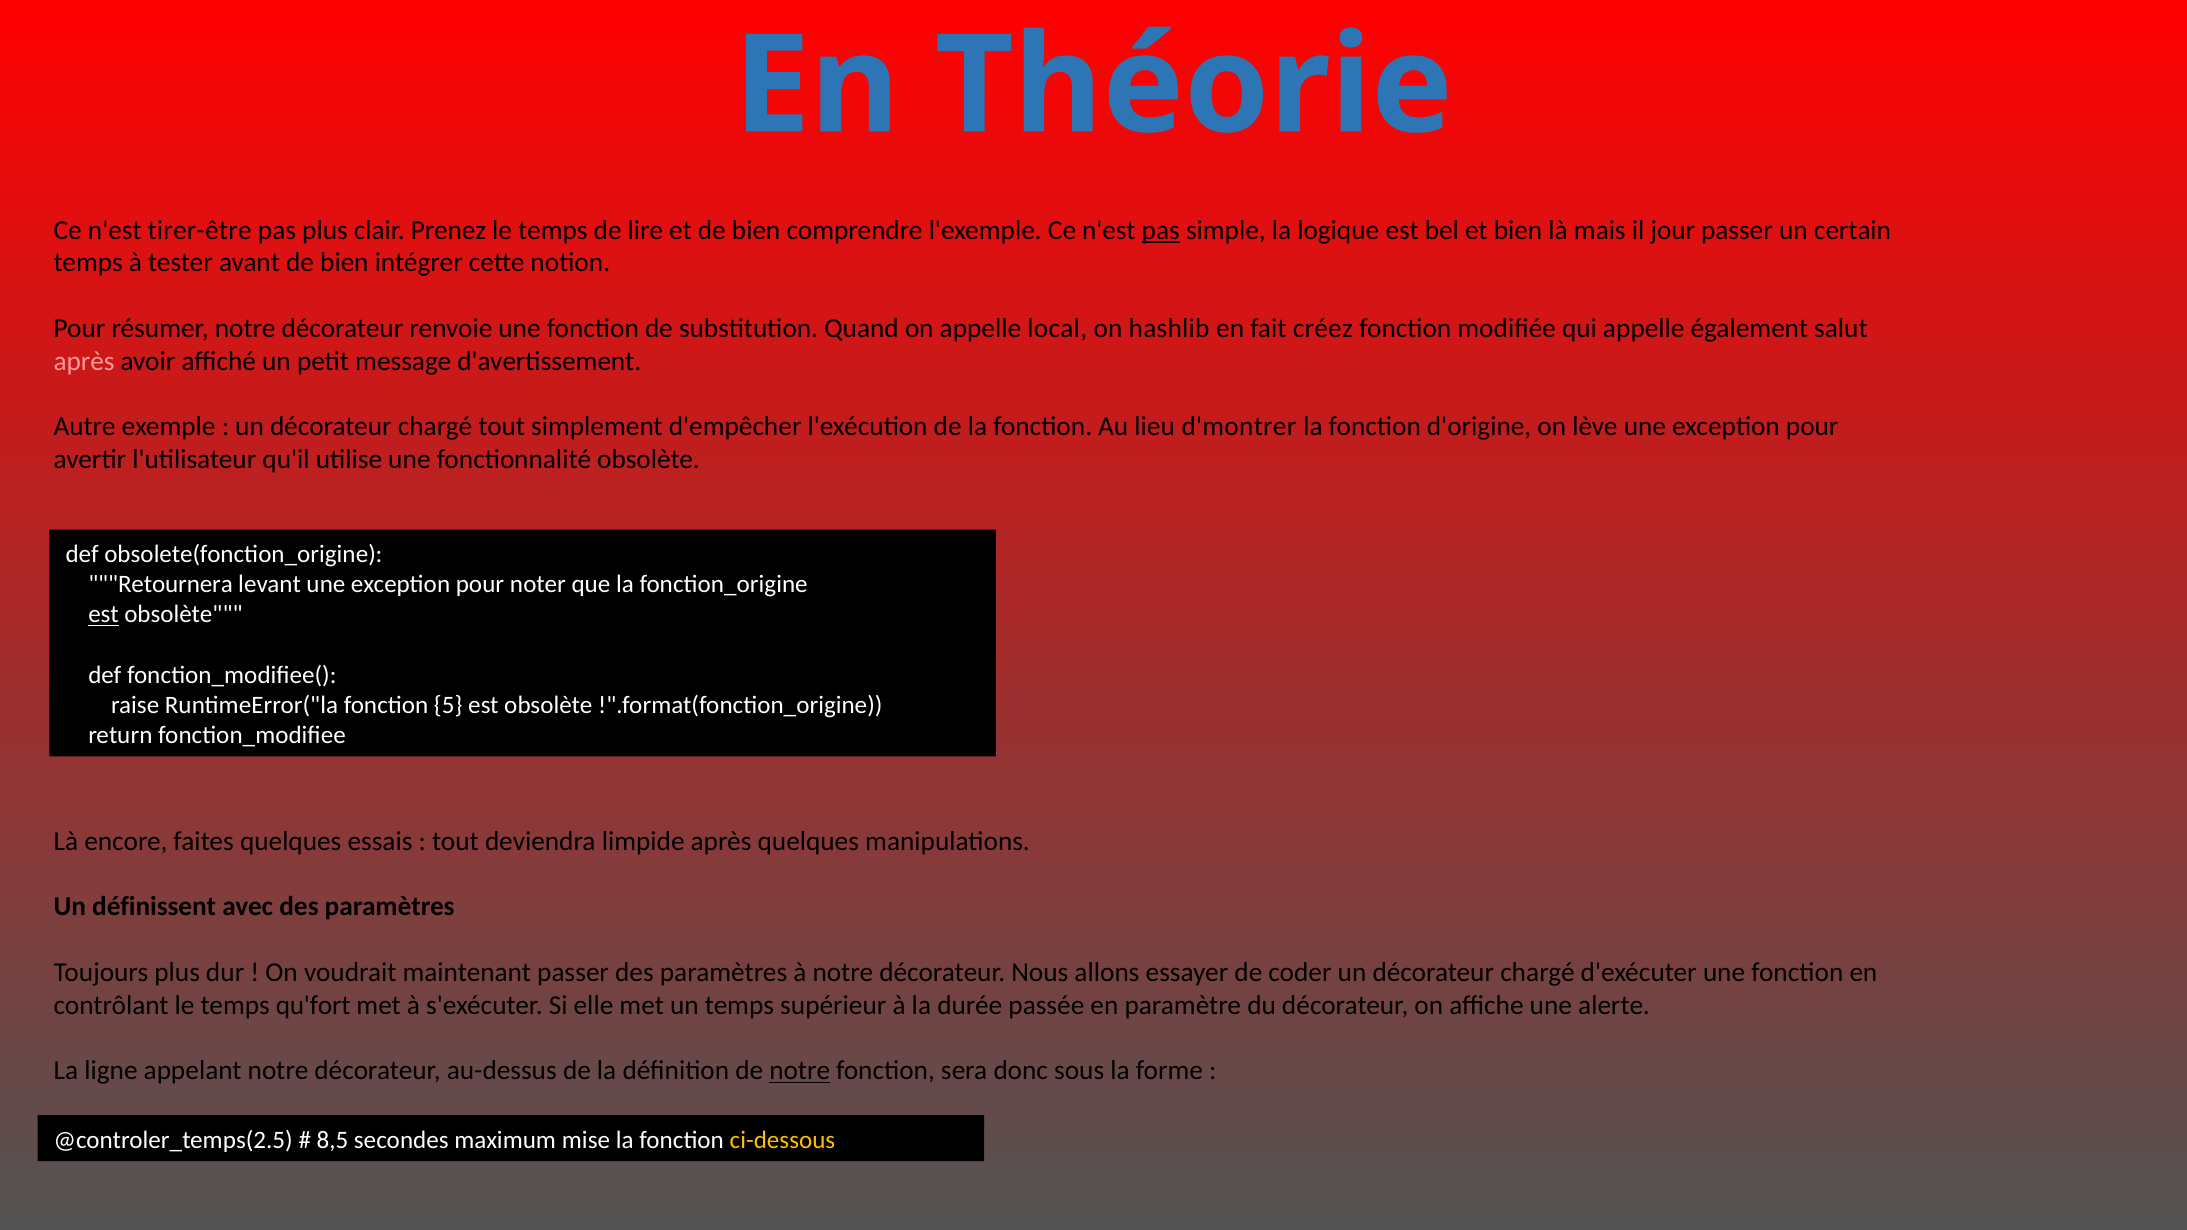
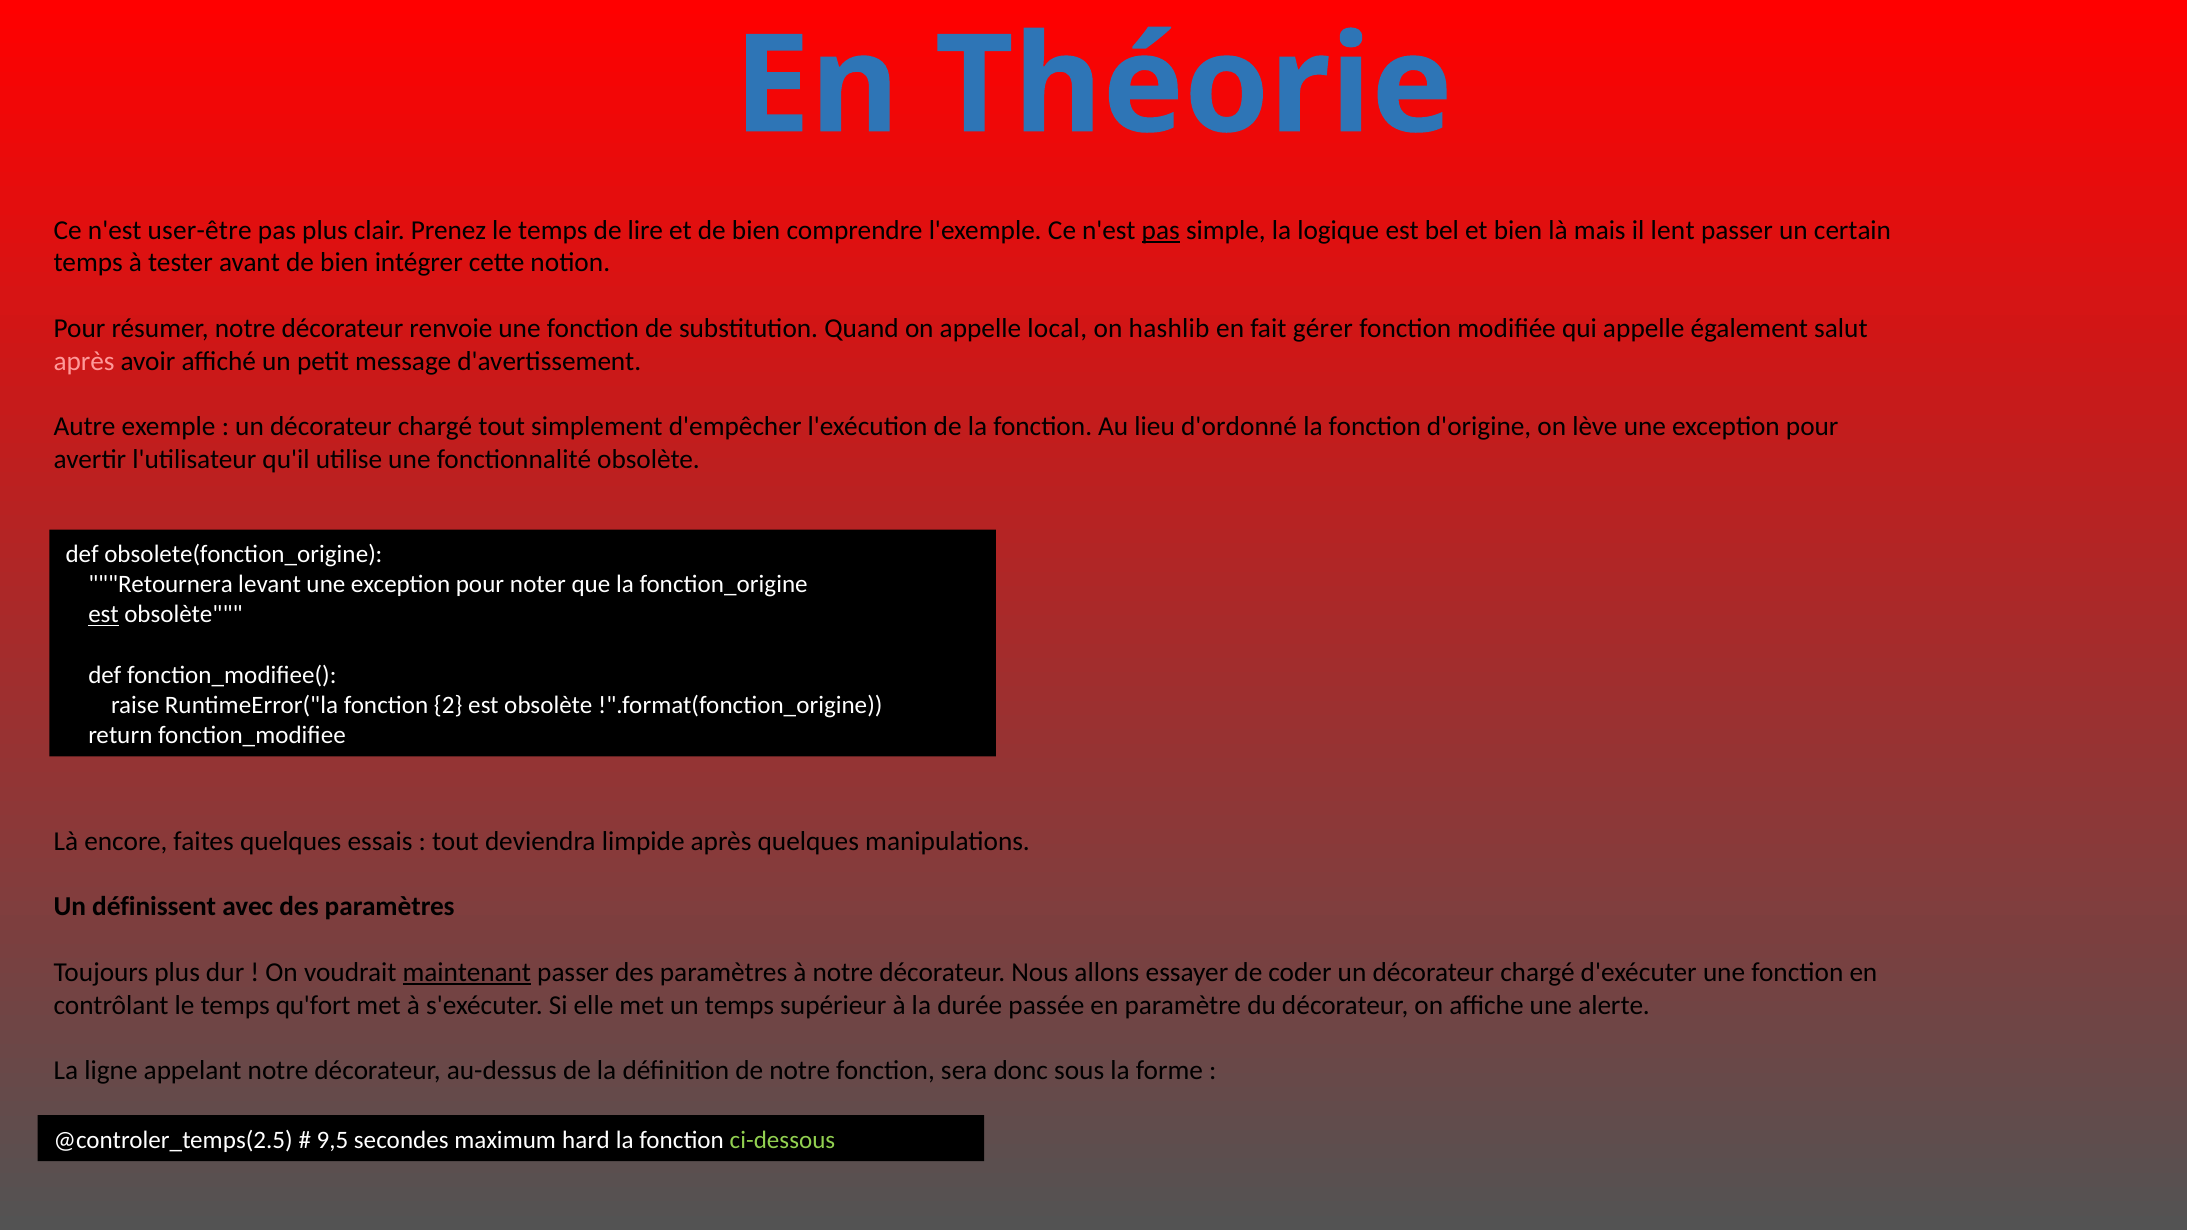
tirer-être: tirer-être -> user-être (200, 230)
jour: jour -> lent (1673, 230)
créez: créez -> gérer (1323, 329)
d'montrer: d'montrer -> d'ordonné (1239, 427)
5: 5 -> 2 (448, 705)
maintenant underline: none -> present (467, 972)
notre underline: present -> none (800, 1071)
8,5: 8,5 -> 9,5 (332, 1140)
mise: mise -> hard (586, 1140)
ci-dessous colour: yellow -> light green (782, 1140)
